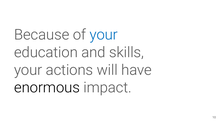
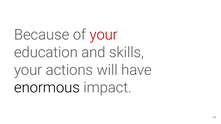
your colour: blue -> red (104, 35)
